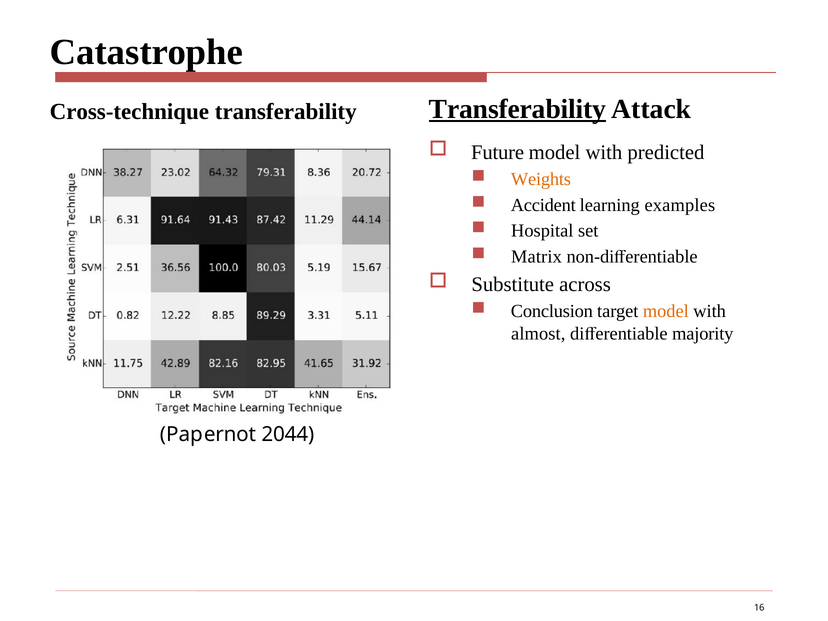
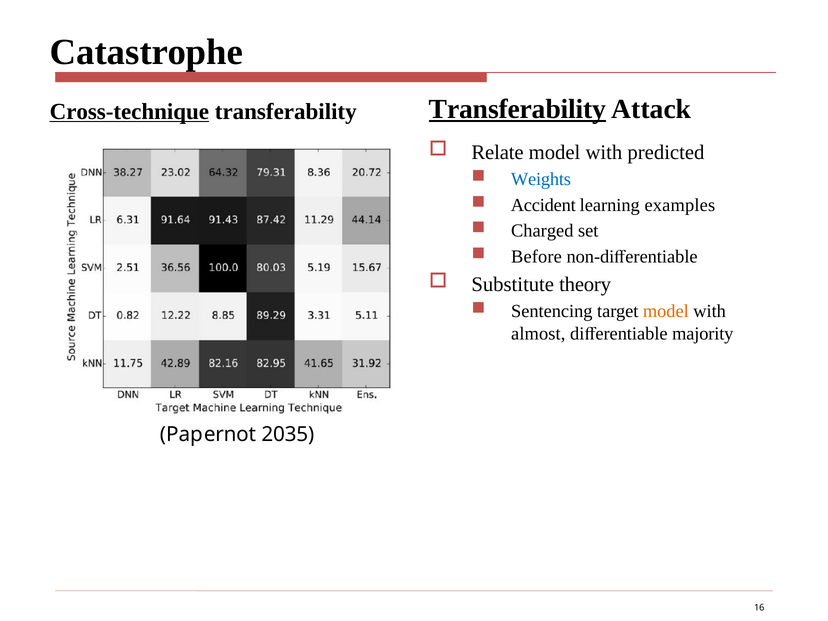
Cross-technique underline: none -> present (129, 112)
Future: Future -> Relate (498, 152)
Weights colour: orange -> blue (541, 179)
Hospital: Hospital -> Charged (542, 231)
Matrix: Matrix -> Before (536, 257)
across: across -> theory (585, 284)
Conclusion: Conclusion -> Sentencing (552, 311)
2044: 2044 -> 2035 (288, 435)
